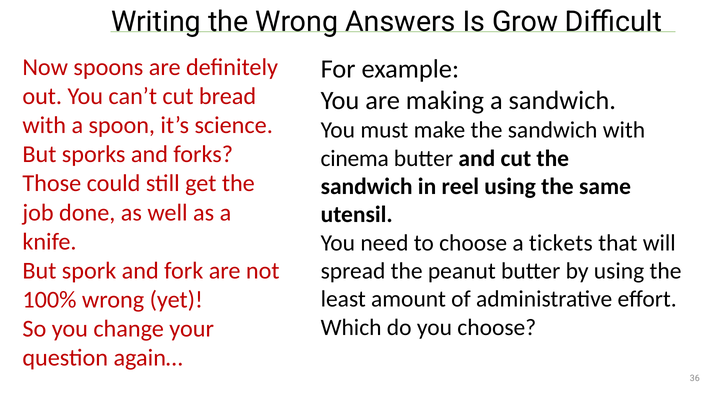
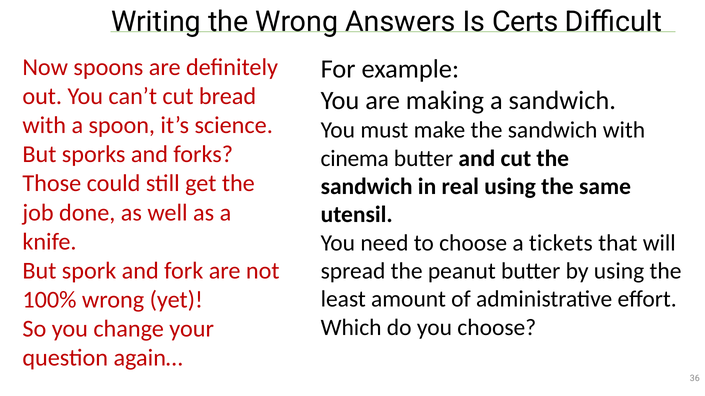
Grow: Grow -> Certs (525, 22)
reel: reel -> real (460, 187)
